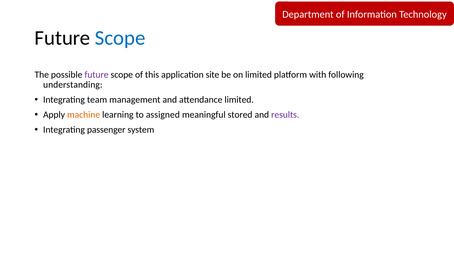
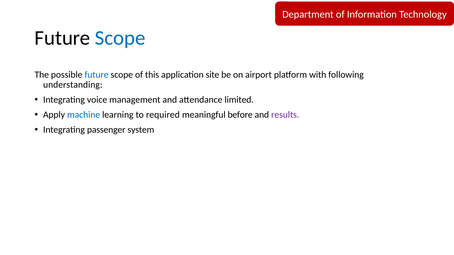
future colour: purple -> blue (97, 75)
on limited: limited -> airport (258, 75)
team: team -> voice (97, 100)
machine colour: orange -> blue (84, 115)
assigned: assigned -> required (163, 115)
stored: stored -> before (240, 115)
